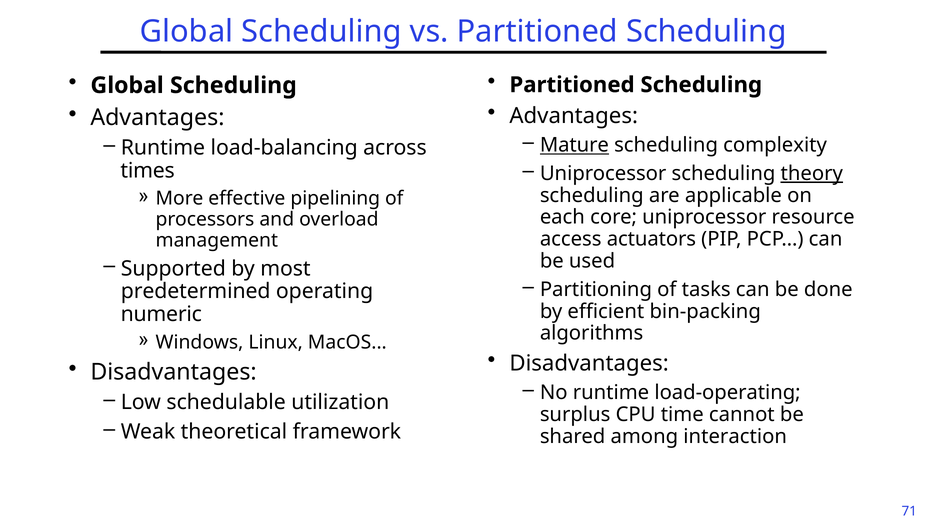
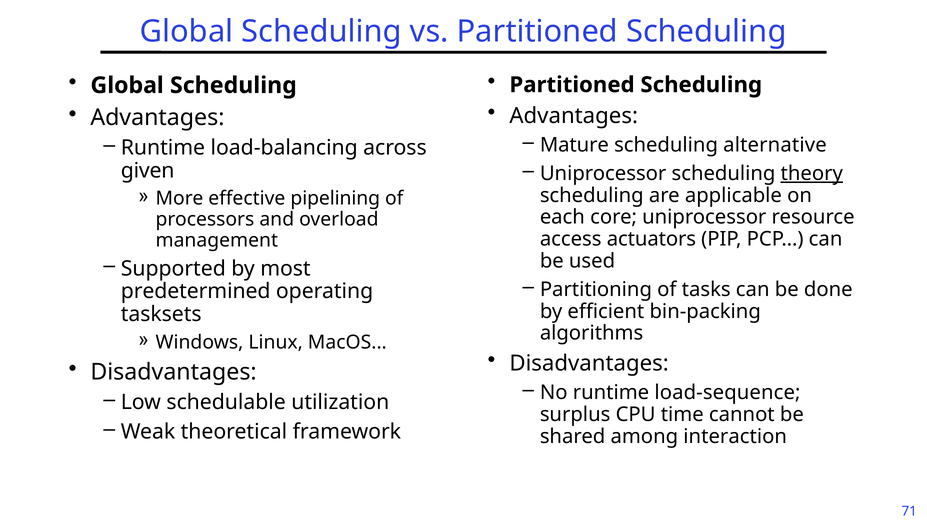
Mature underline: present -> none (574, 145)
complexity: complexity -> alternative (775, 145)
times: times -> given (148, 171)
numeric: numeric -> tasksets (161, 314)
load-operating: load-operating -> load-sequence (727, 392)
